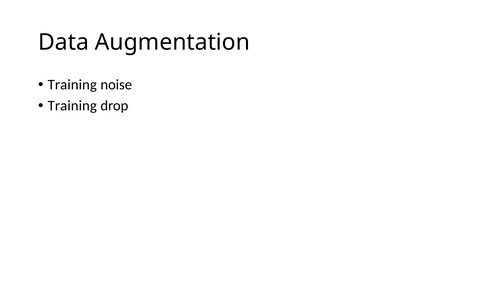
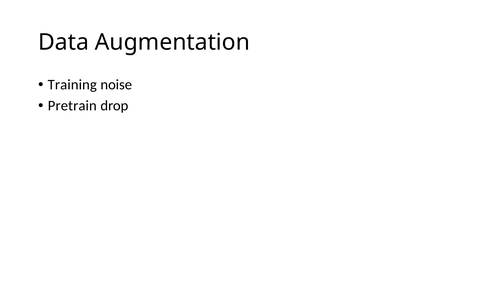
Training: Training -> Pretrain (72, 106)
